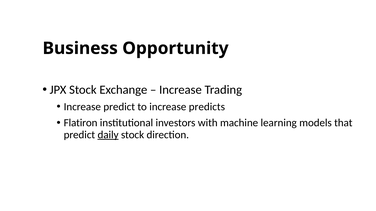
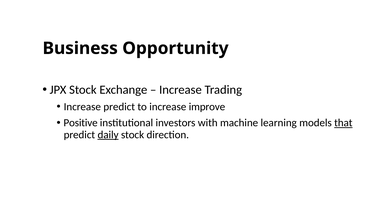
predicts: predicts -> improve (207, 107)
Flatiron: Flatiron -> Positive (81, 123)
that underline: none -> present (343, 123)
